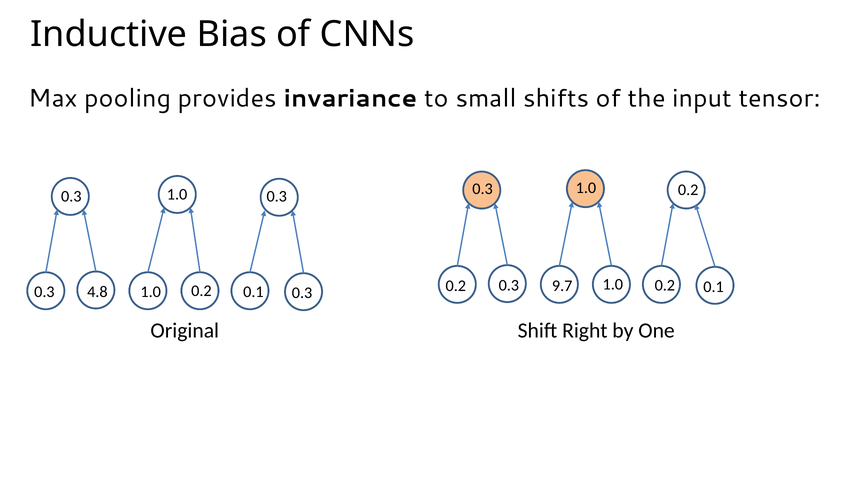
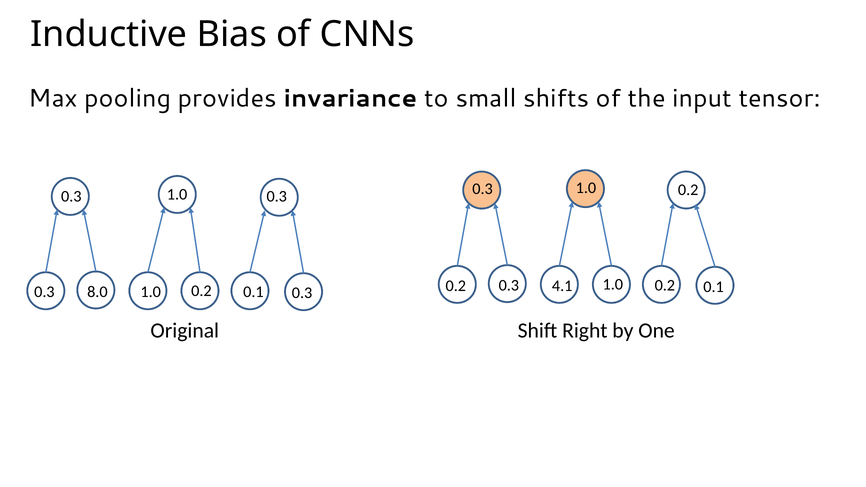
4.8: 4.8 -> 8.0 (97, 292)
9.7: 9.7 -> 4.1 (562, 286)
